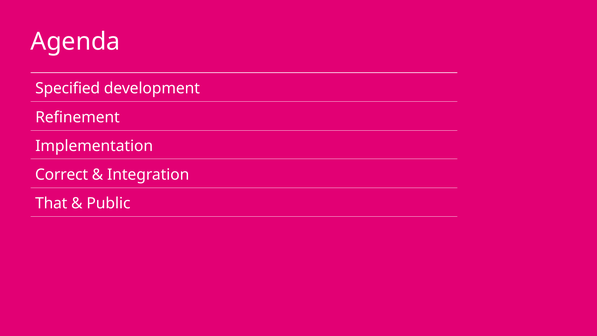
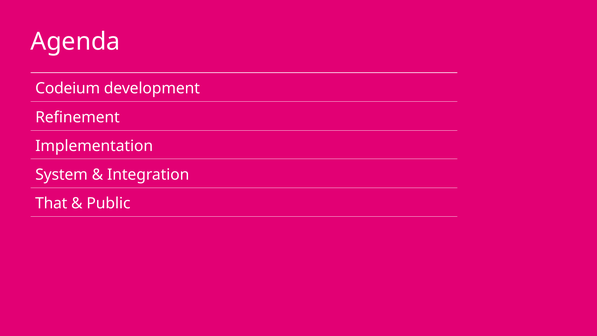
Specified: Specified -> Codeium (68, 88)
Correct: Correct -> System (62, 174)
